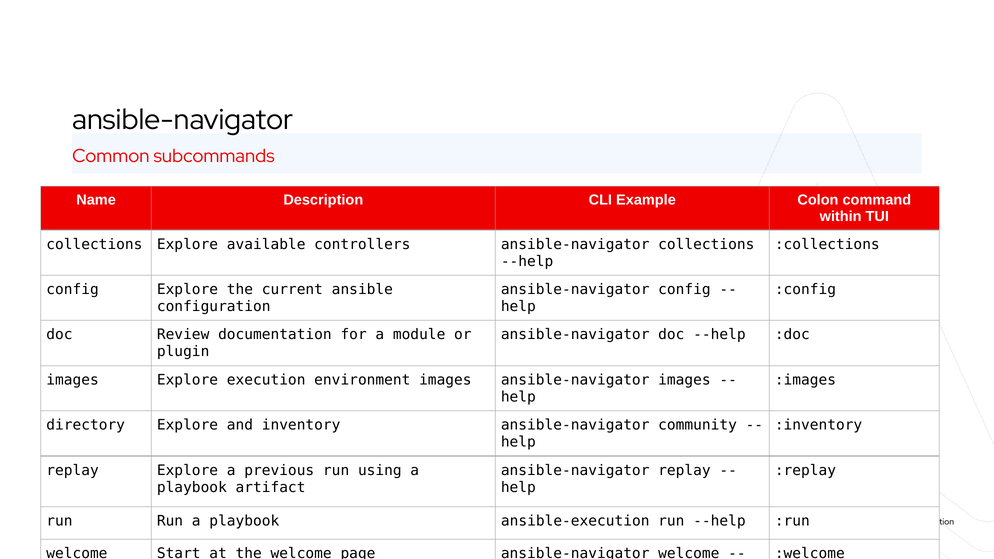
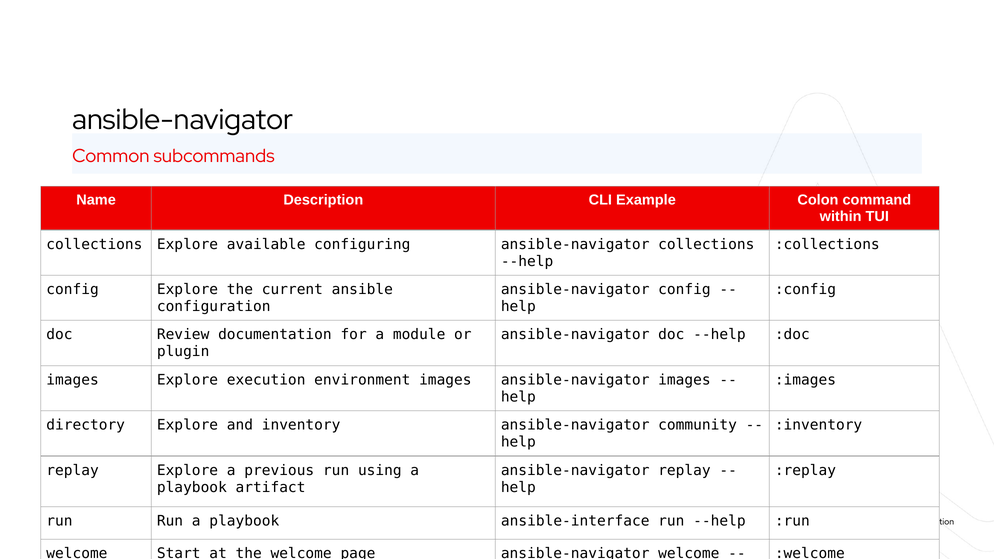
controllers: controllers -> configuring (362, 244)
ansible-execution: ansible-execution -> ansible-interface (575, 521)
